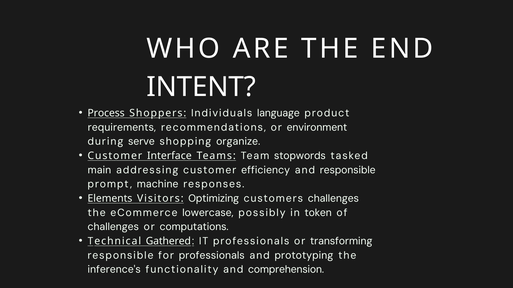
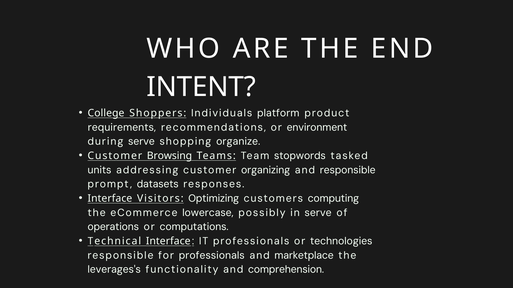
Process: Process -> College (106, 113)
language: language -> platform (278, 113)
Interface: Interface -> Browsing (169, 156)
main: main -> units (99, 170)
efficiency: efficiency -> organizing (266, 170)
machine: machine -> datasets (158, 185)
Elements: Elements -> Interface (110, 199)
customers challenges: challenges -> computing (333, 199)
in token: token -> serve (318, 213)
challenges: challenges -> operations (113, 227)
Gathered: Gathered -> Interface (168, 242)
transforming: transforming -> technologies (341, 242)
prototyping: prototyping -> marketplace (304, 256)
inference's: inference's -> leverages's (114, 270)
